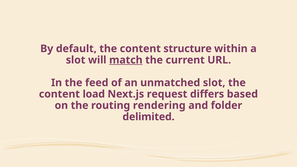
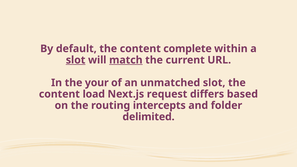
structure: structure -> complete (188, 49)
slot underline: none -> present (76, 60)
feed: feed -> your (97, 83)
rendering: rendering -> intercepts (159, 105)
